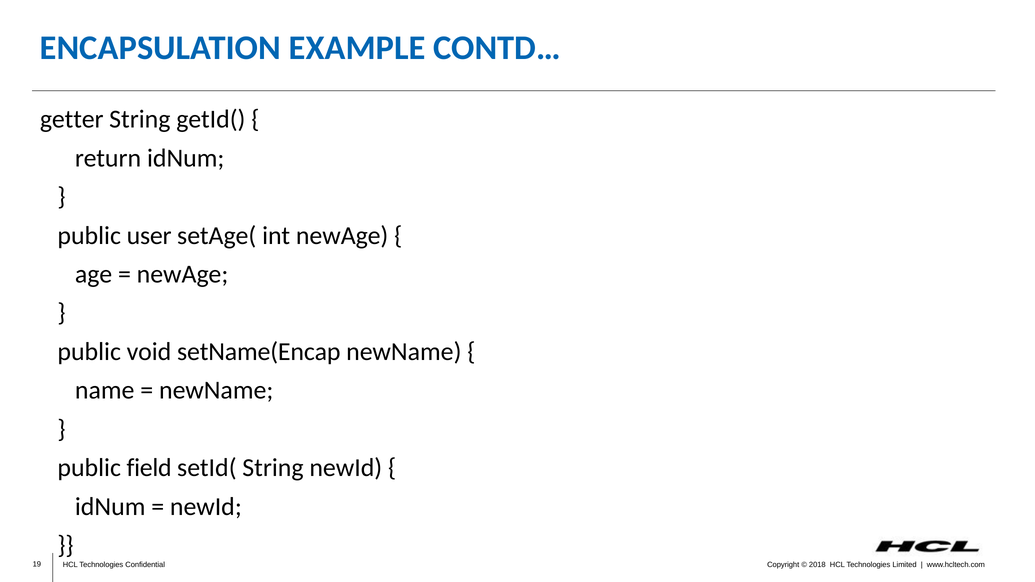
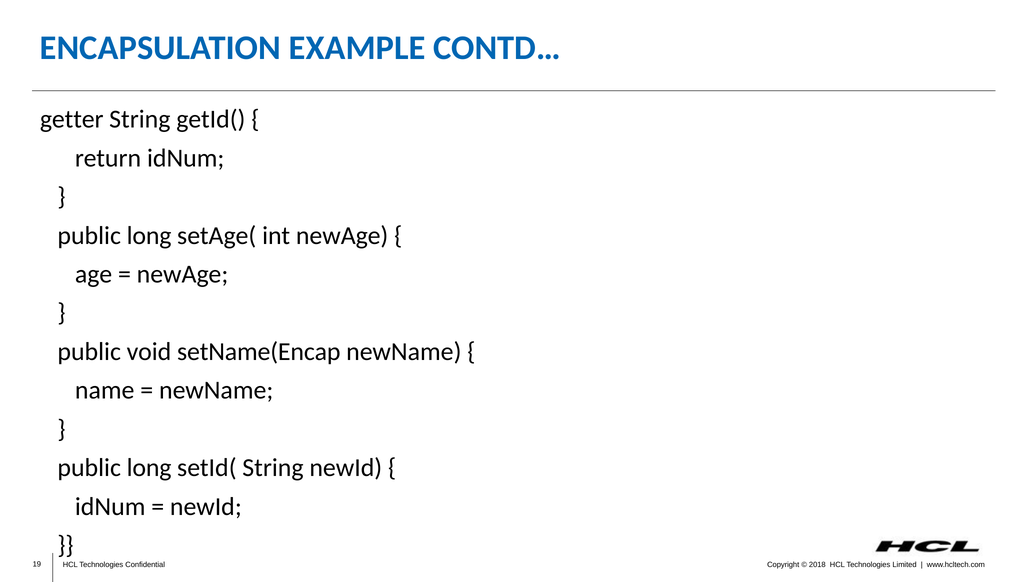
user: user -> long (149, 236)
field: field -> long (149, 468)
